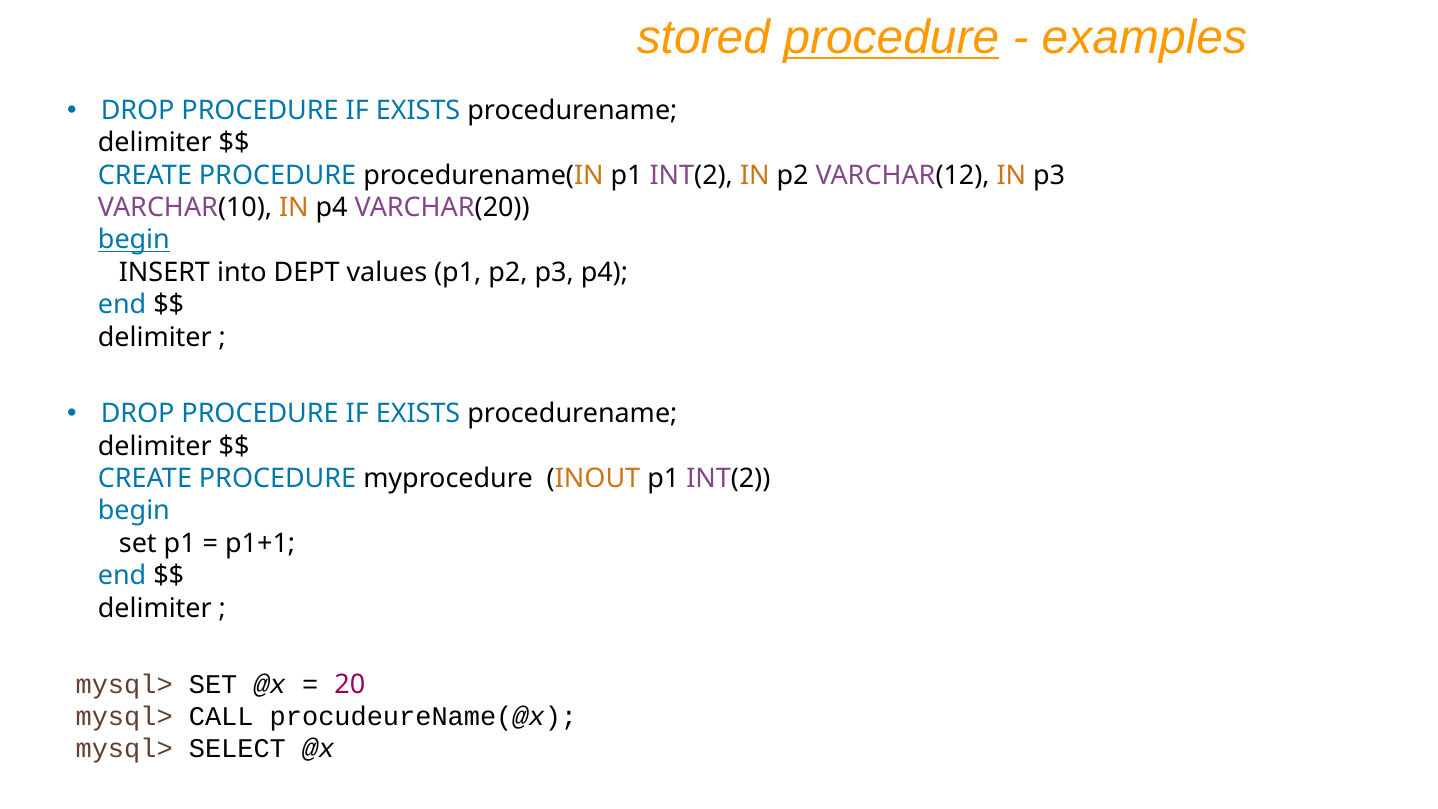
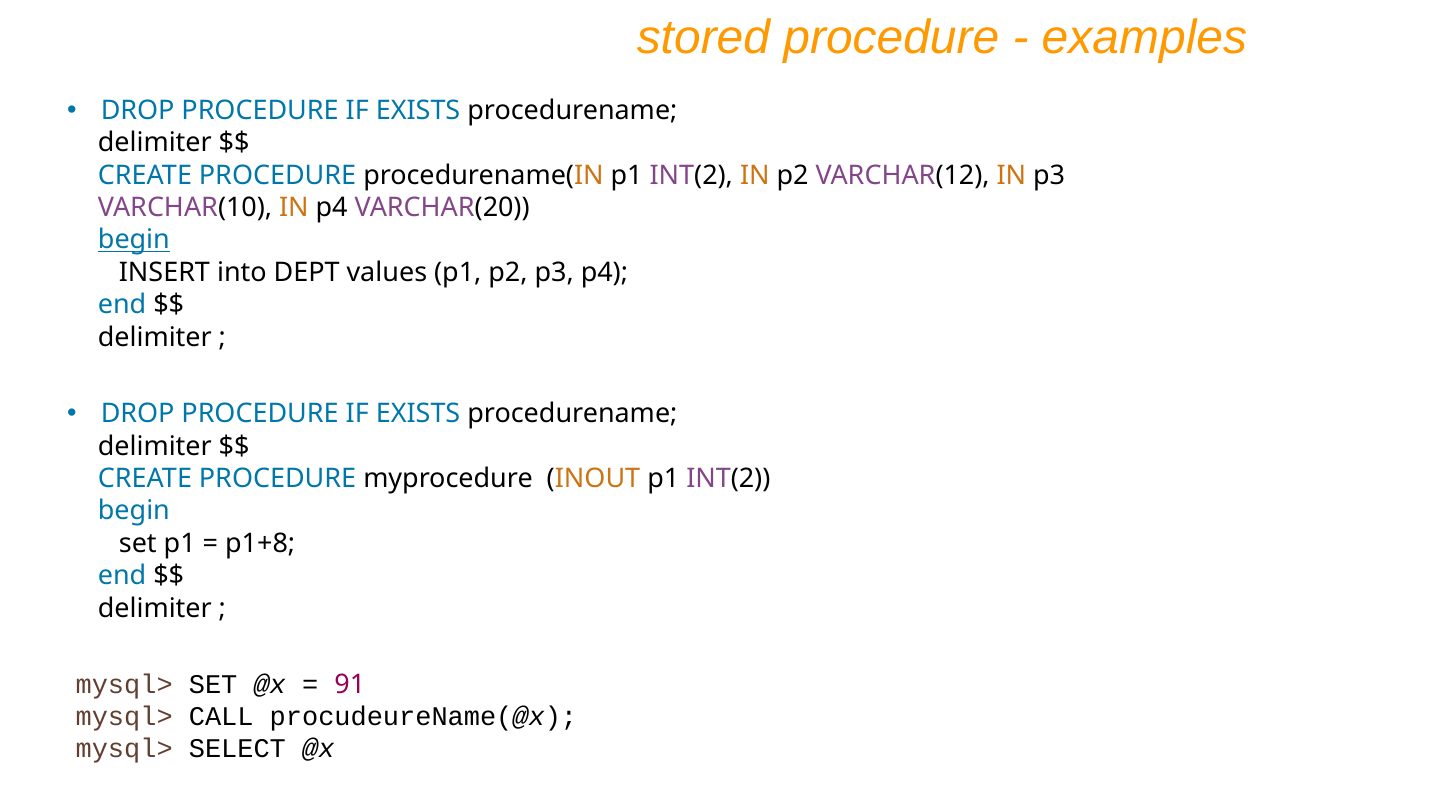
procedure underline: present -> none (891, 37)
p1+1: p1+1 -> p1+8 (260, 543)
20: 20 -> 91 (350, 684)
